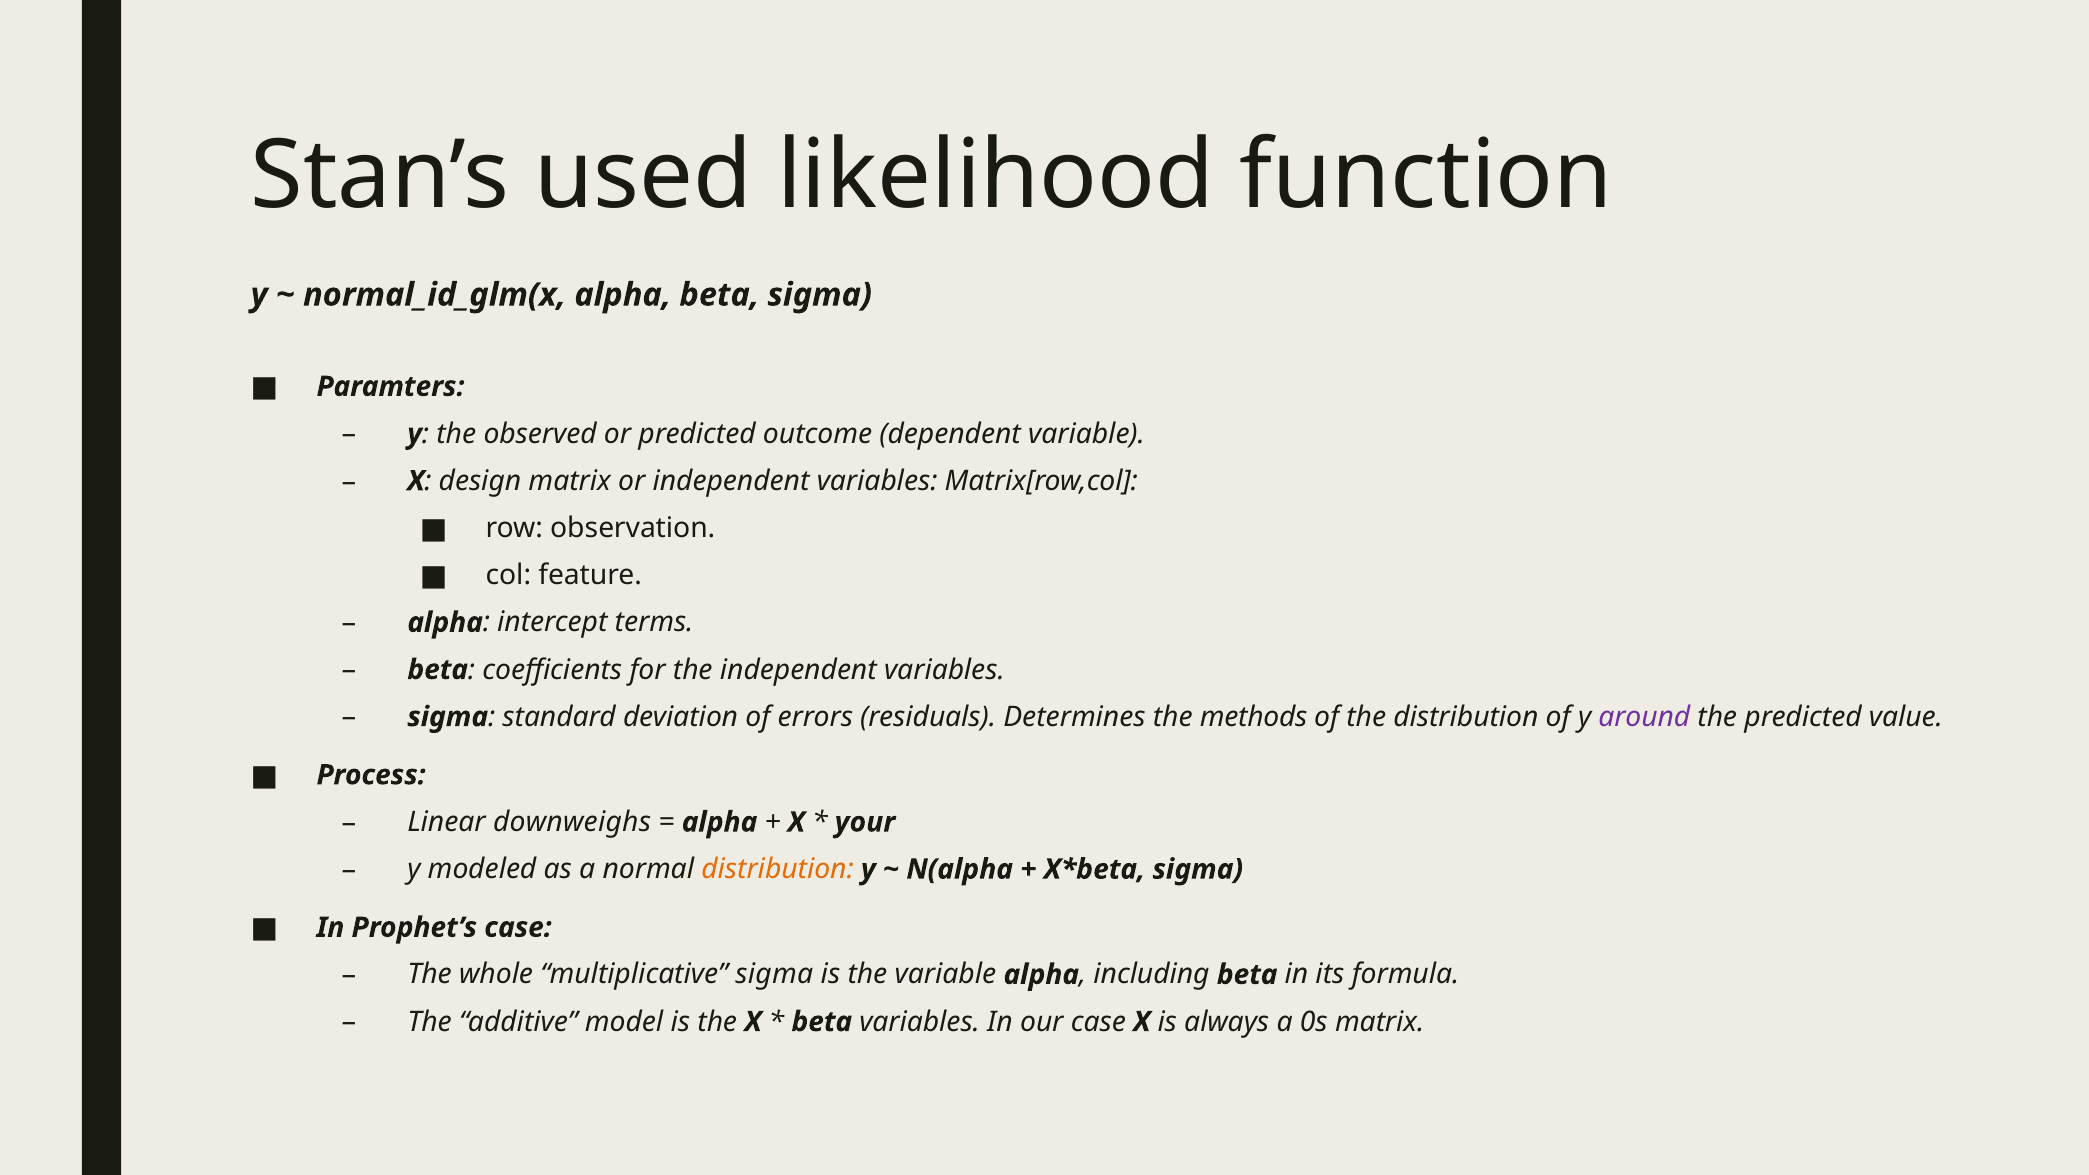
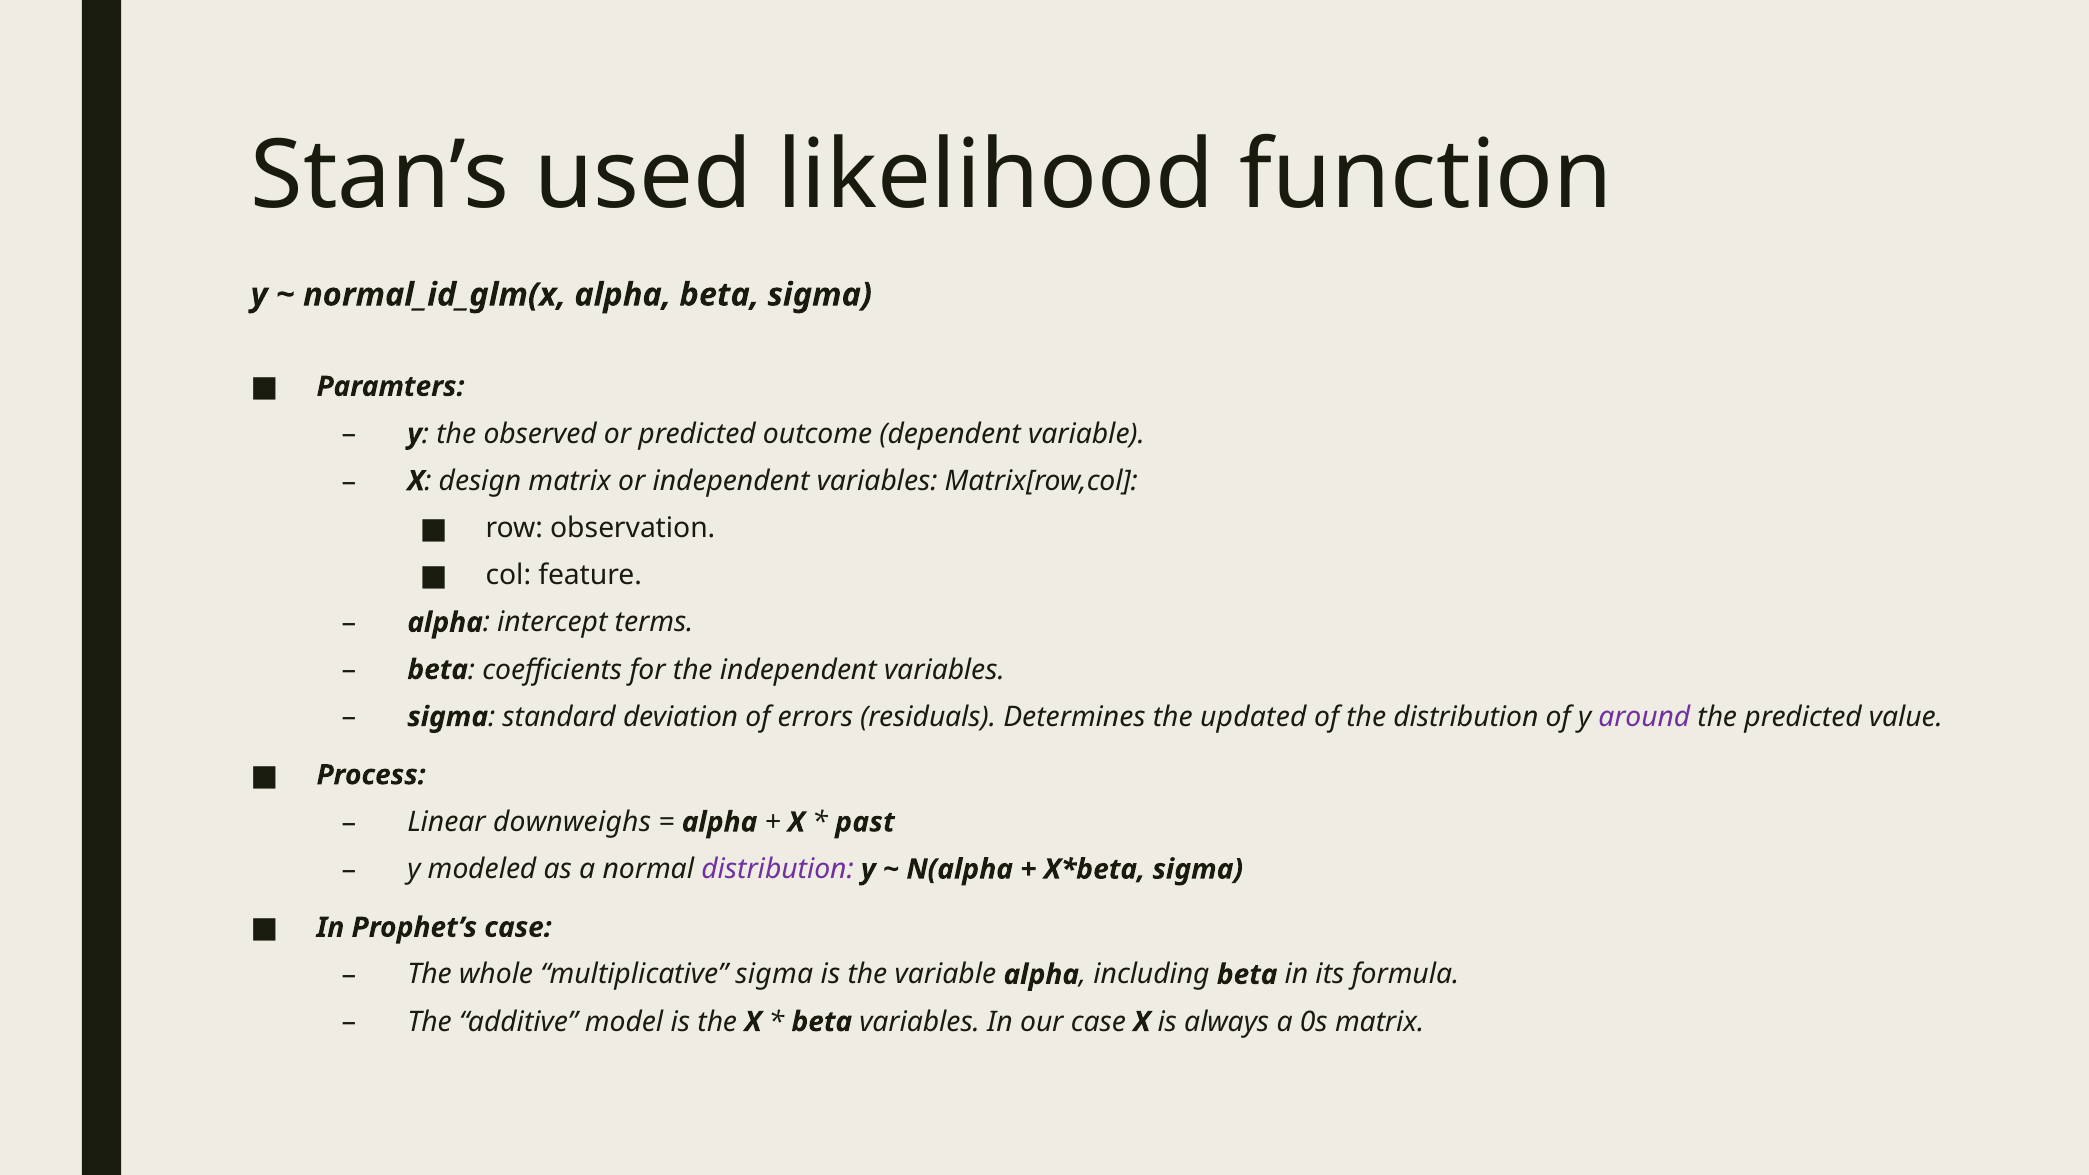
methods: methods -> updated (1253, 717)
your: your -> past (865, 822)
distribution colour: orange -> purple (778, 869)
